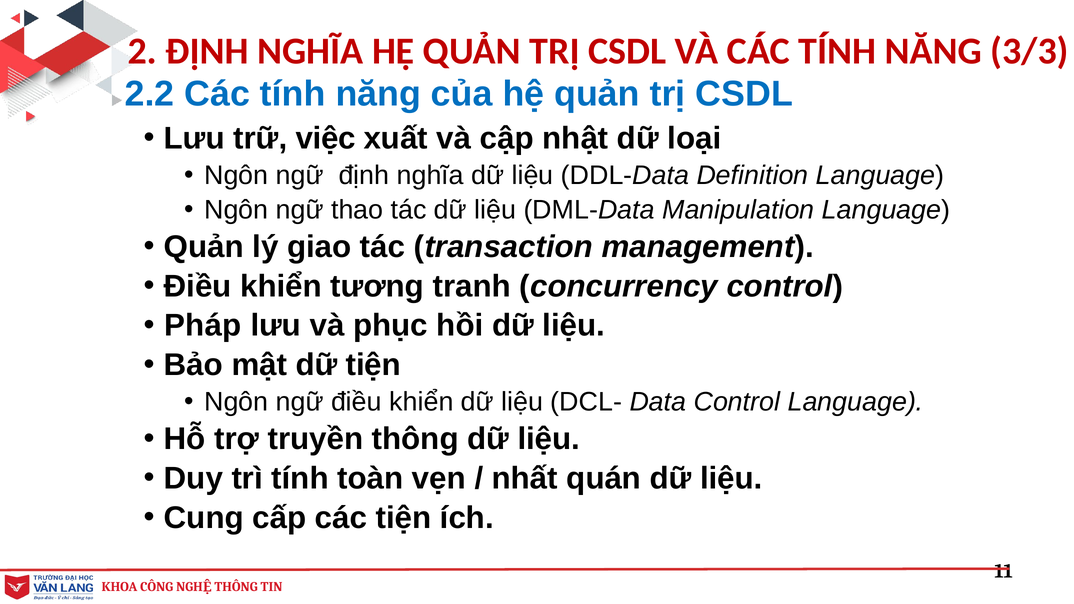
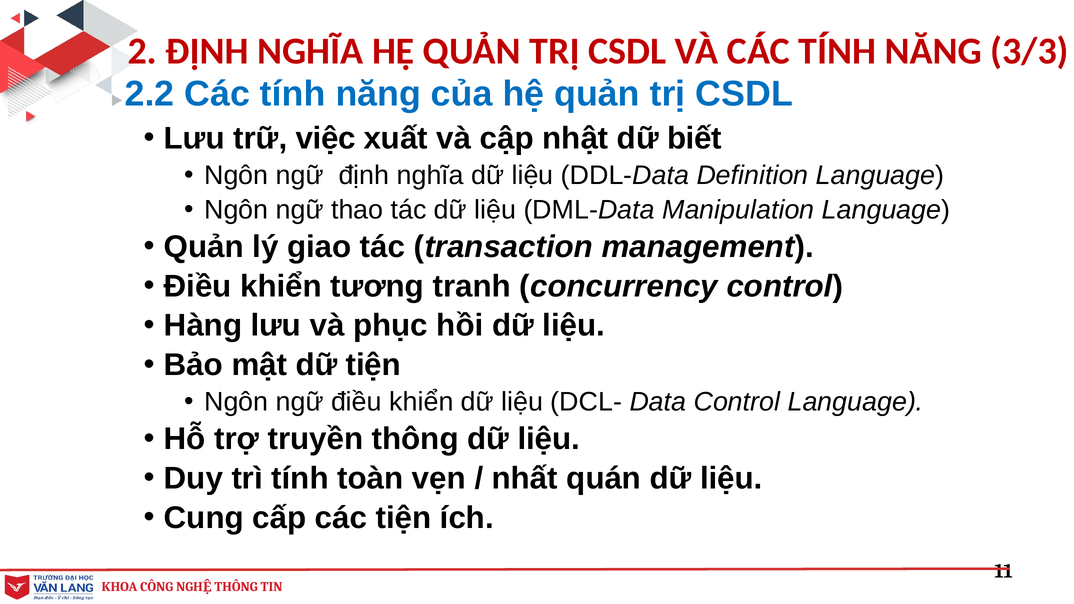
loại: loại -> biết (694, 138)
Pháp: Pháp -> Hàng (203, 326)
